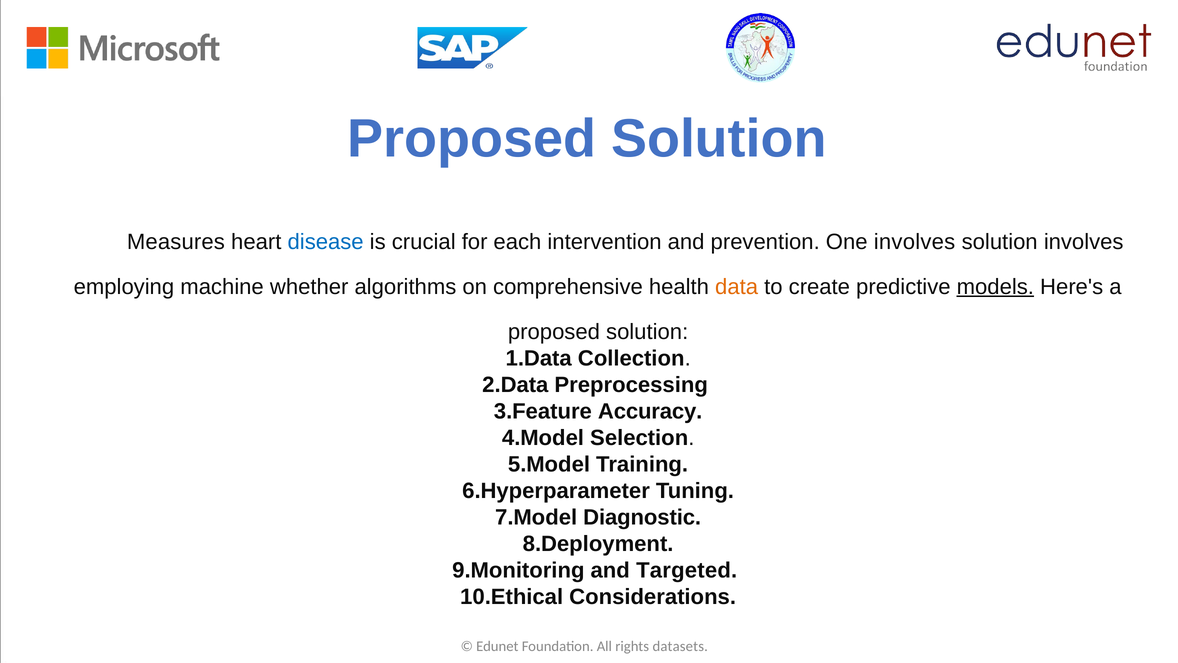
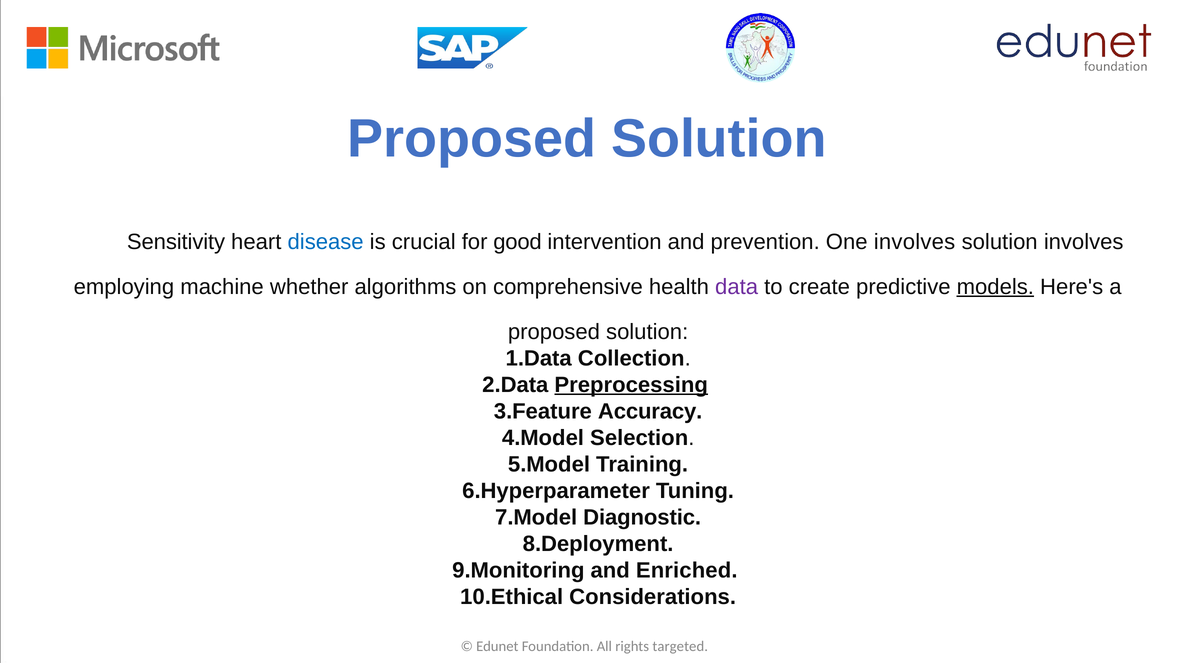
Measures: Measures -> Sensitivity (176, 242)
each: each -> good (518, 242)
data colour: orange -> purple (737, 287)
Preprocessing underline: none -> present (631, 385)
Targeted: Targeted -> Enriched (687, 570)
datasets: datasets -> targeted (680, 646)
